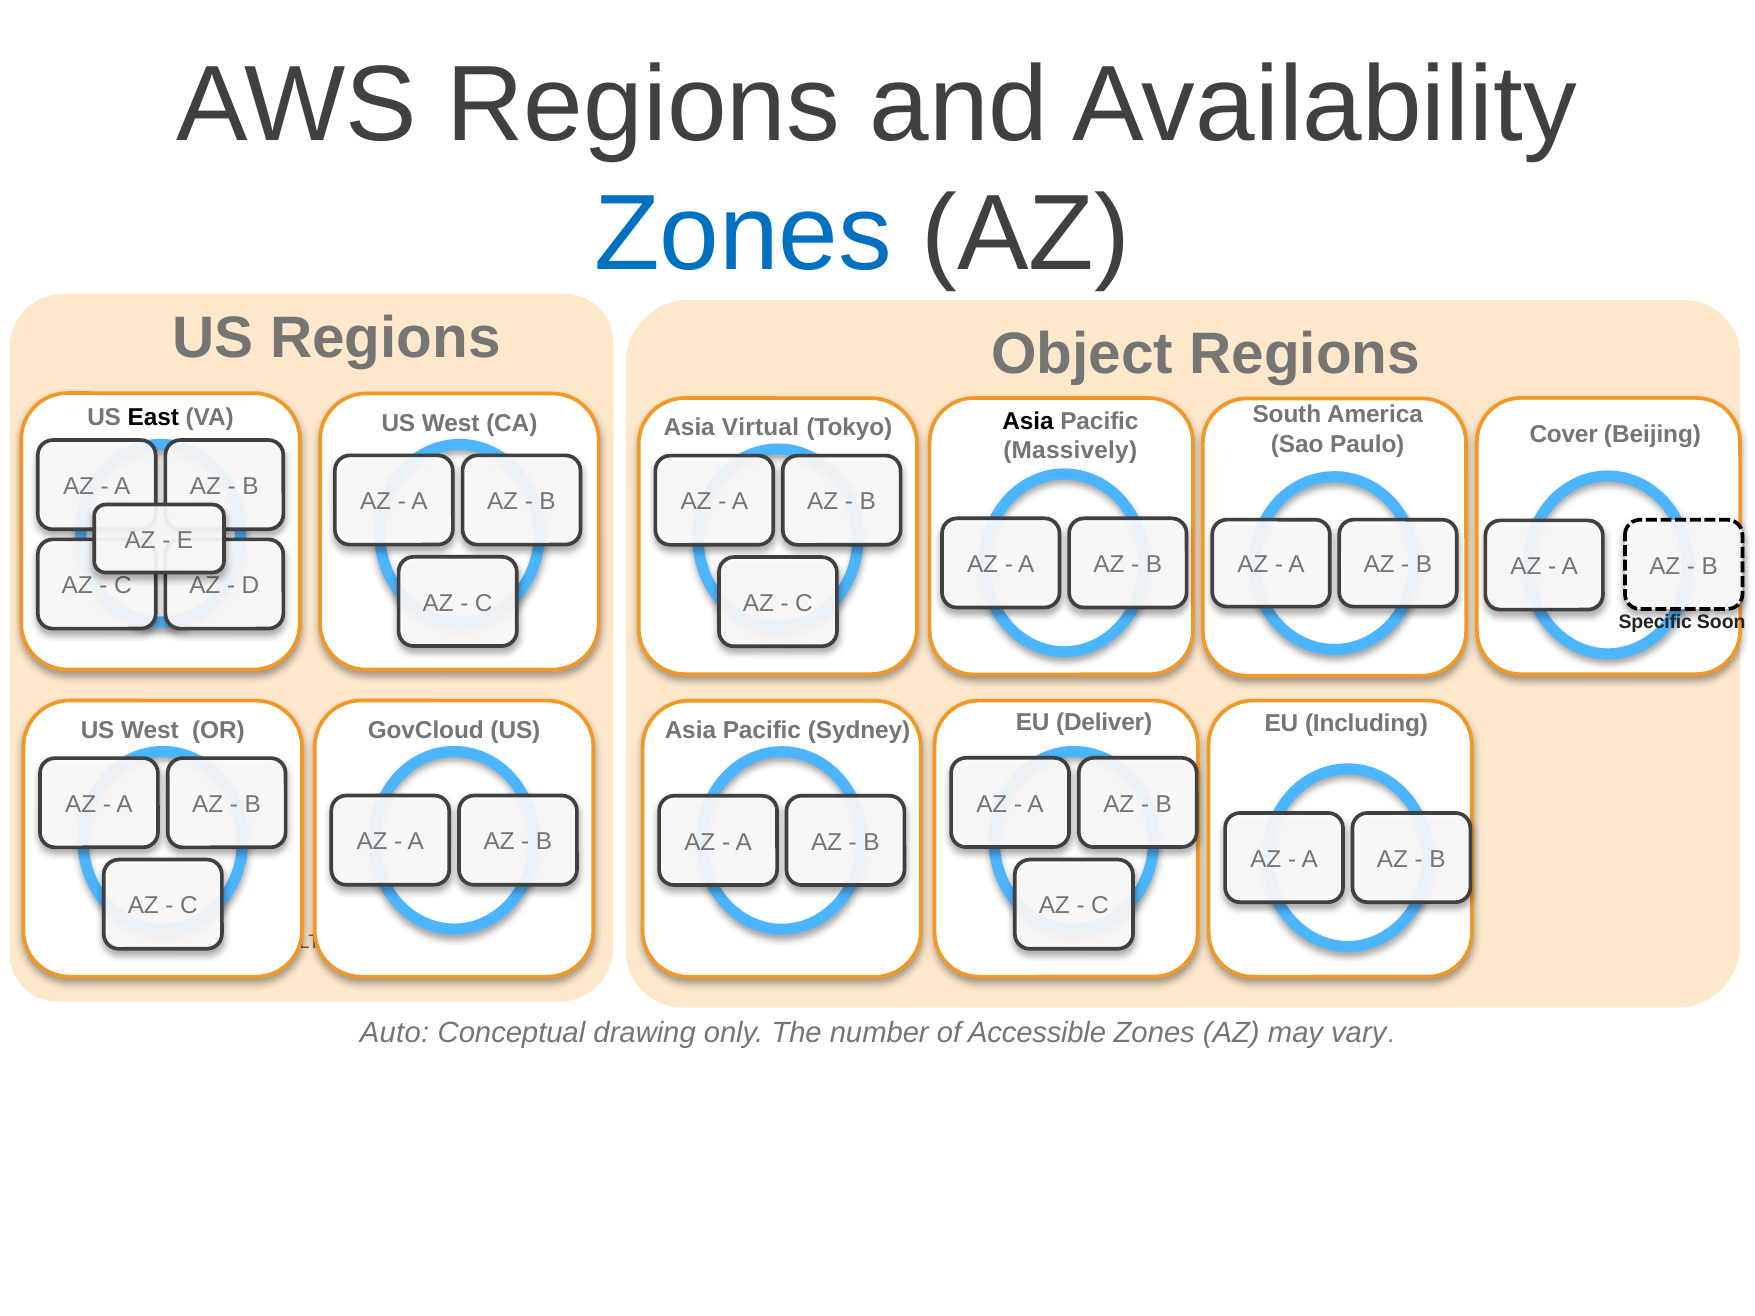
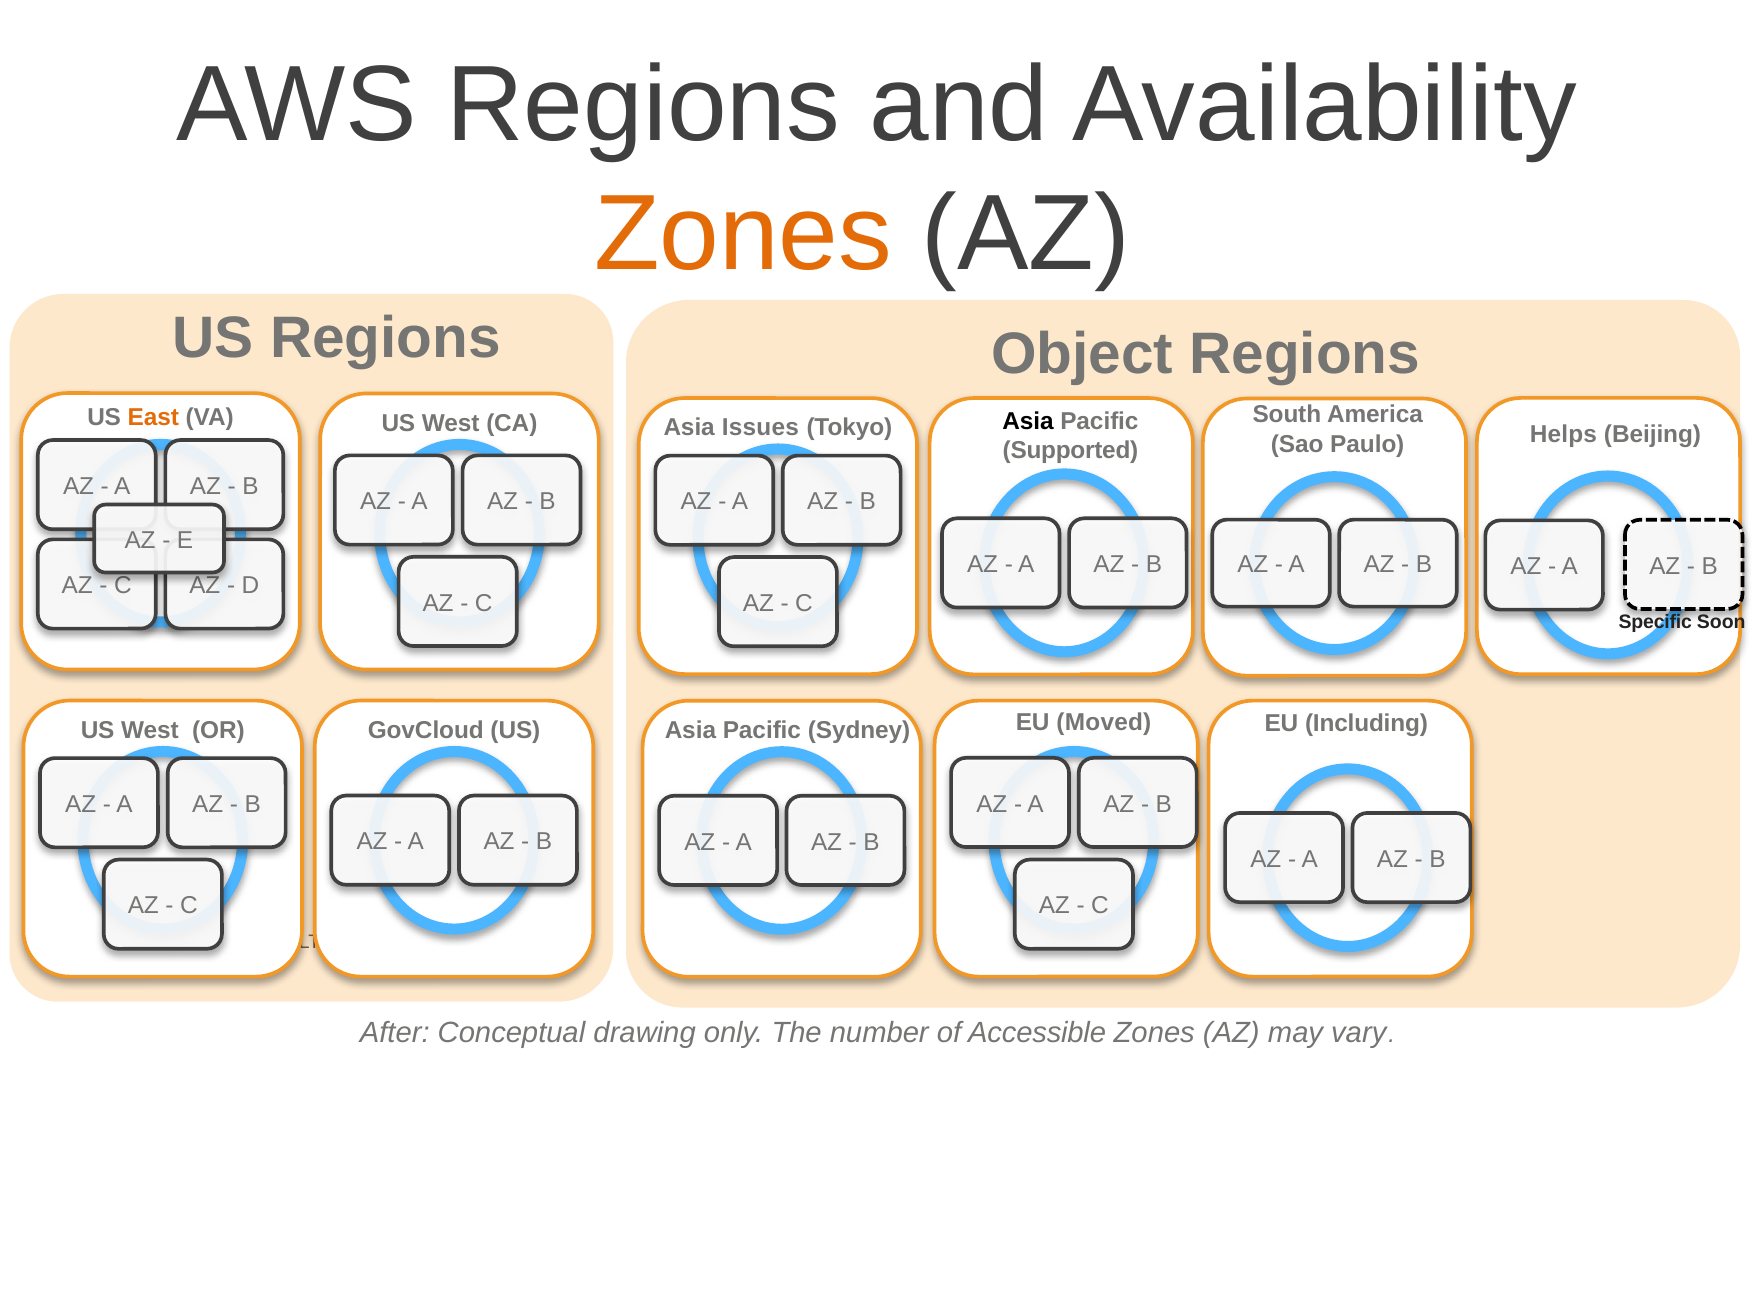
Zones colour: blue -> orange (743, 234)
East colour: black -> orange (153, 417)
Virtual: Virtual -> Issues (760, 428)
Cover: Cover -> Helps (1563, 434)
Massively: Massively -> Supported (1070, 451)
Deliver: Deliver -> Moved (1104, 723)
Auto: Auto -> After (395, 1033)
